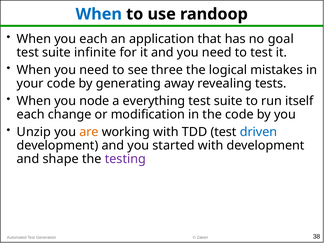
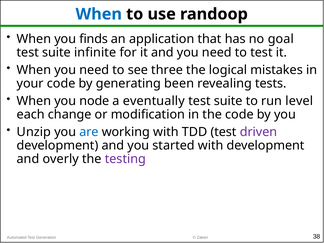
you each: each -> finds (94, 39)
away: away -> been (179, 83)
everything: everything -> eventually (154, 101)
itself: itself -> level (299, 101)
are colour: orange -> blue (89, 132)
driven colour: blue -> purple (258, 132)
shape: shape -> overly (61, 159)
